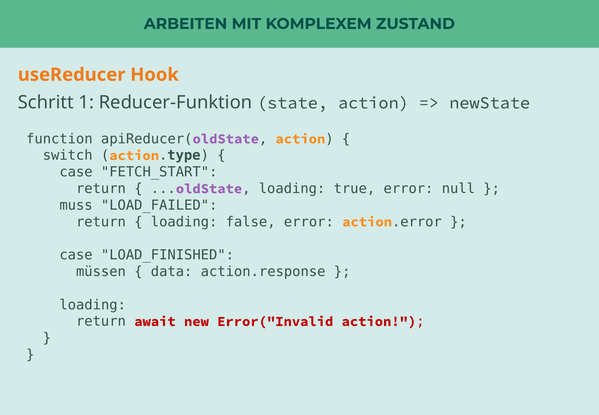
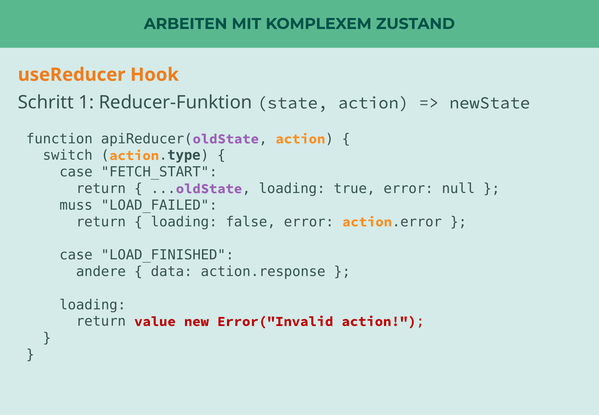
müssen: müssen -> andere (101, 271)
await: await -> value (155, 321)
